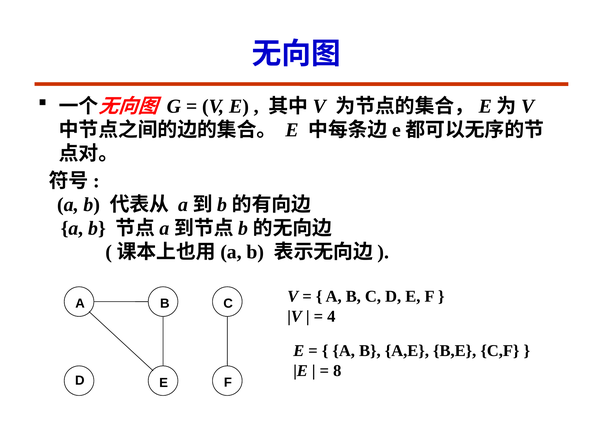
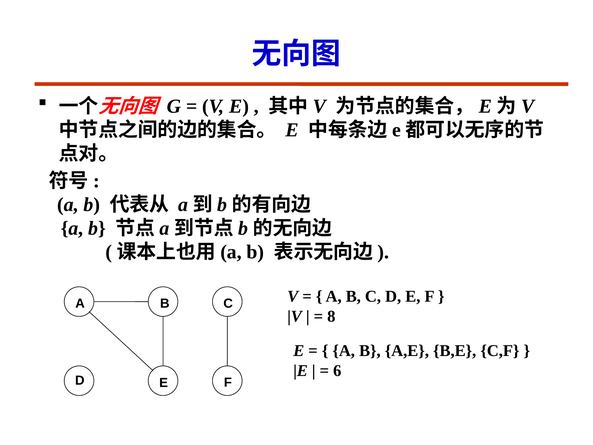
4: 4 -> 8 (331, 316)
8: 8 -> 6 (337, 370)
